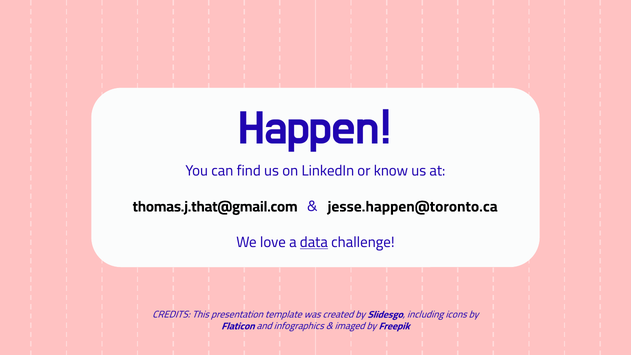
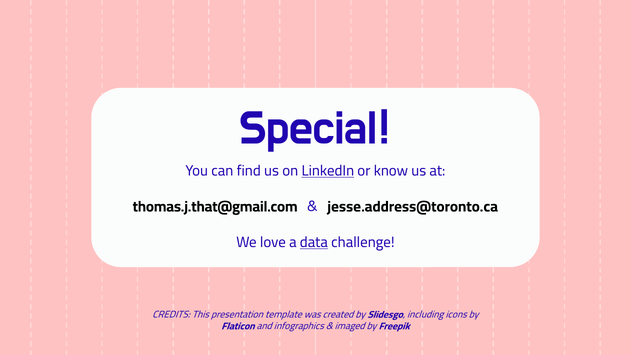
Happen: Happen -> Special (315, 128)
LinkedIn underline: none -> present (328, 171)
jesse.happen@toronto.ca: jesse.happen@toronto.ca -> jesse.address@toronto.ca (413, 207)
